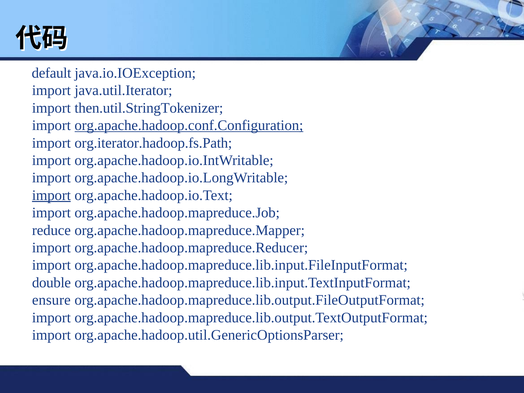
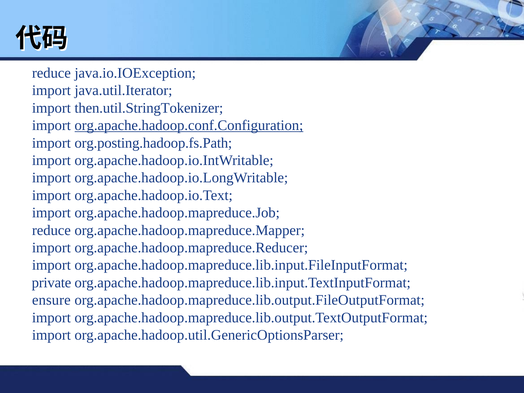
default: default -> reduce (51, 73)
org.iterator.hadoop.fs.Path: org.iterator.hadoop.fs.Path -> org.posting.hadoop.fs.Path (153, 143)
import underline: present -> none (51, 195)
double: double -> private (51, 283)
